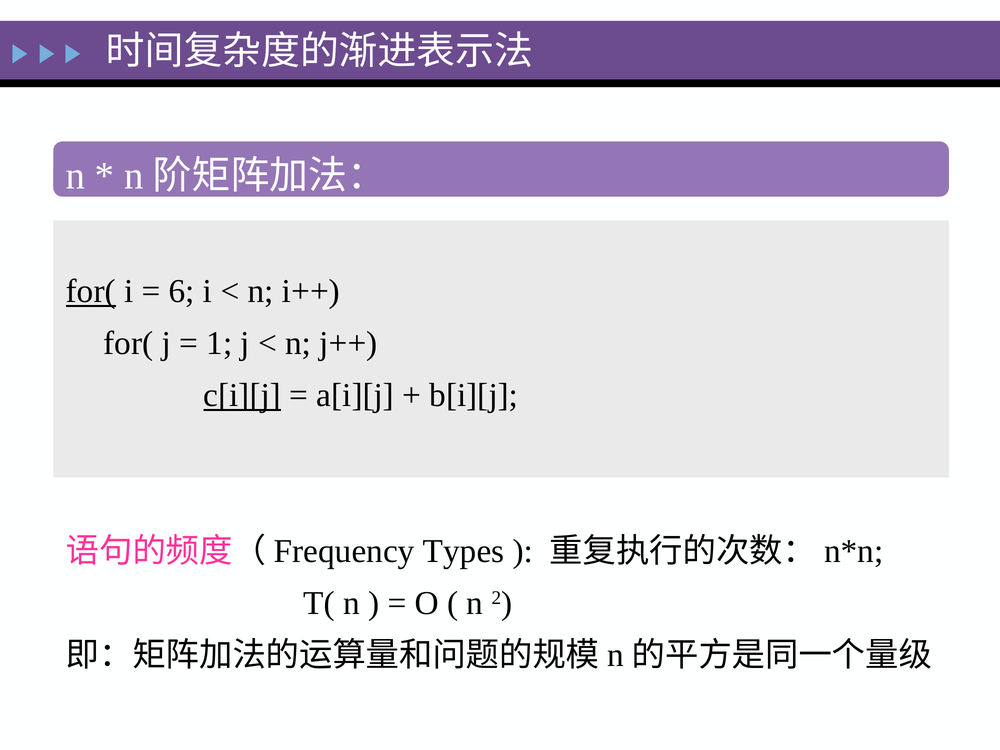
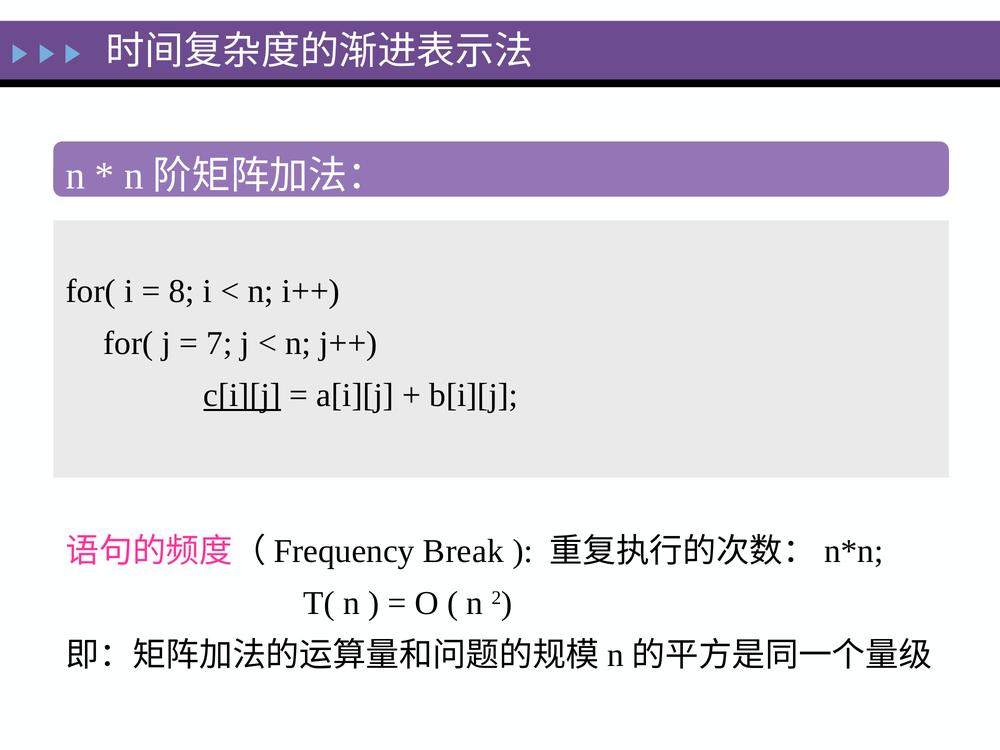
for( underline: present -> none (91, 291)
6: 6 -> 8 (182, 291)
1: 1 -> 7 (219, 343)
Types: Types -> Break (463, 551)
